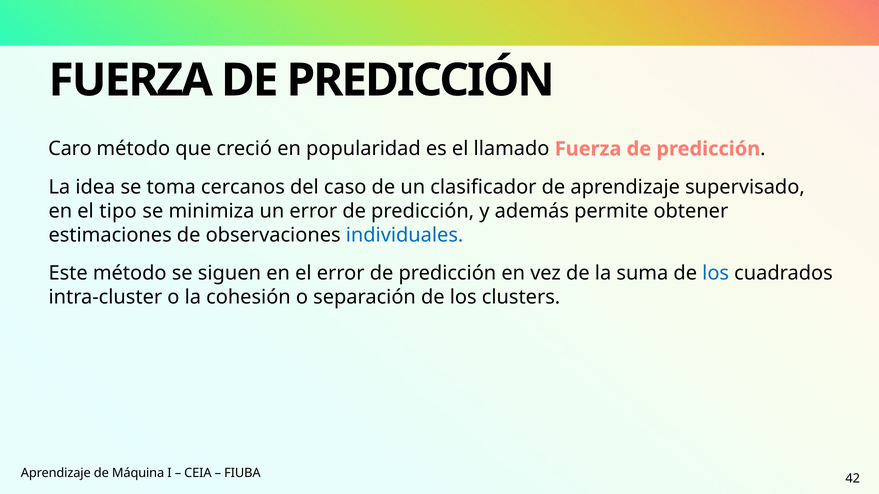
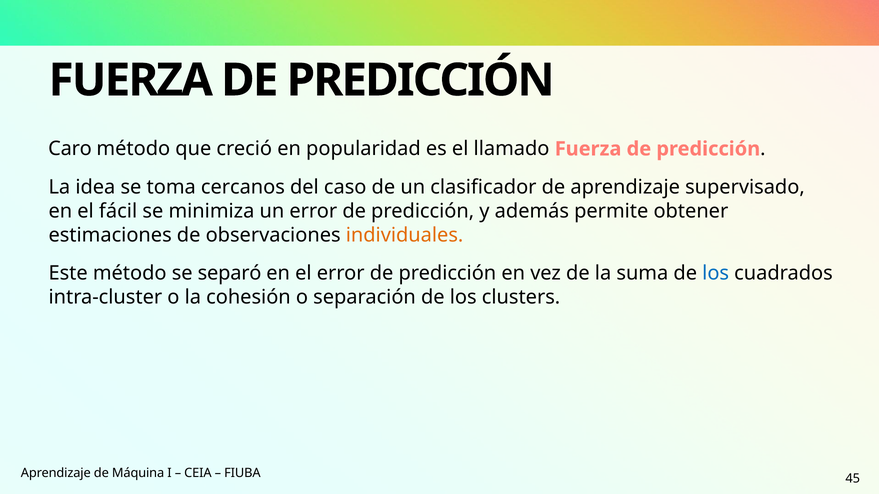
tipo: tipo -> fácil (118, 211)
individuales colour: blue -> orange (405, 235)
siguen: siguen -> separó (230, 273)
42: 42 -> 45 (853, 479)
